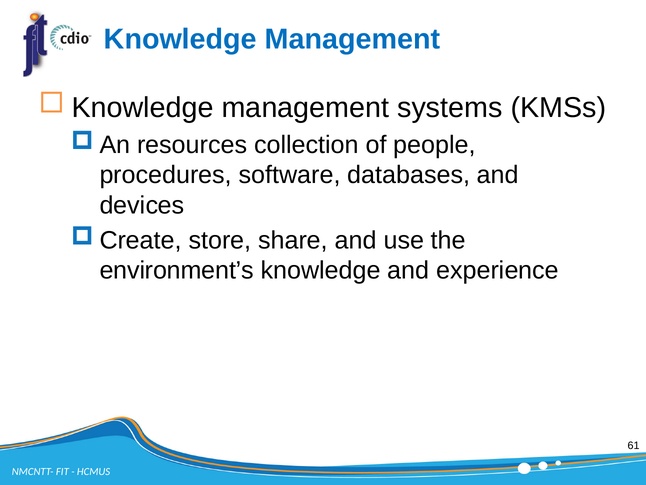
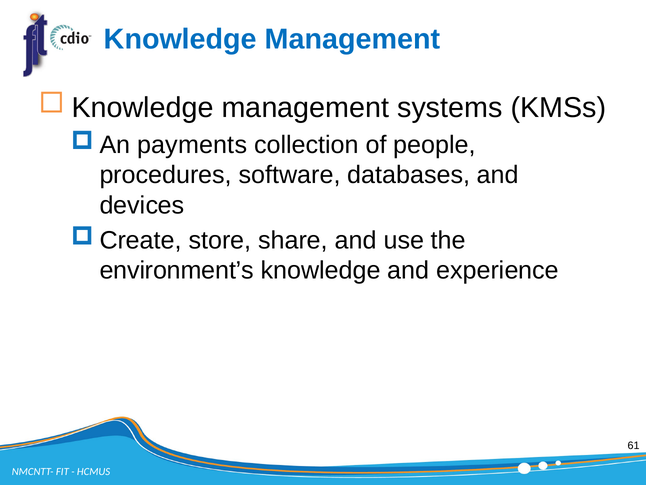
resources: resources -> payments (192, 145)
